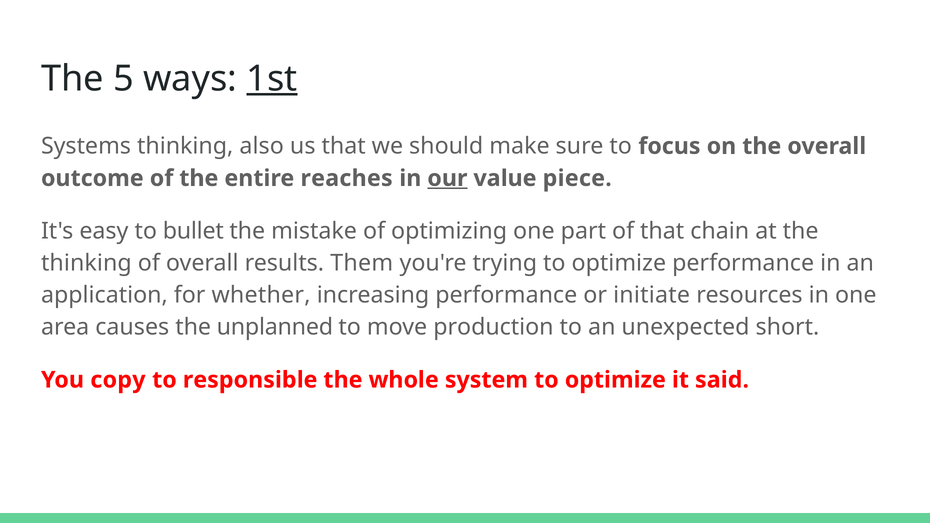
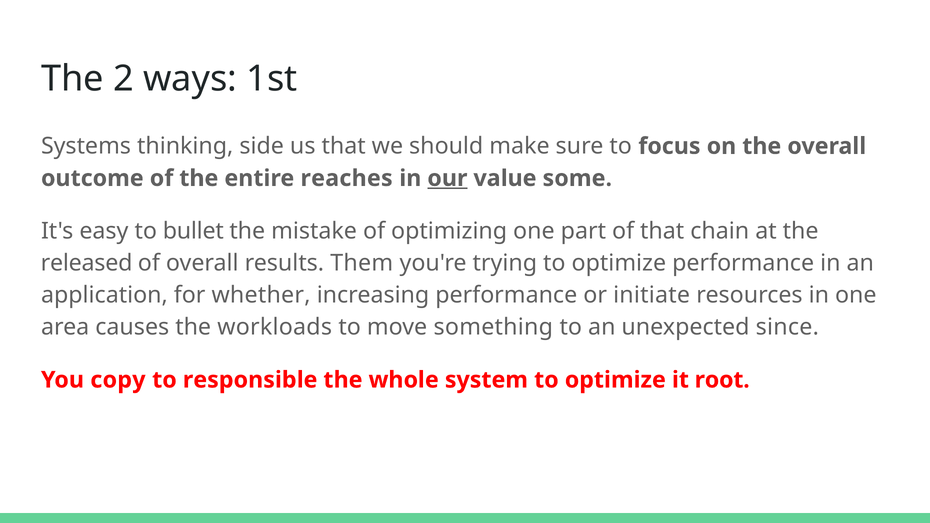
5: 5 -> 2 (123, 79)
1st underline: present -> none (272, 79)
also: also -> side (262, 146)
piece: piece -> some (577, 178)
thinking: thinking -> released (87, 263)
unplanned: unplanned -> workloads (275, 327)
production: production -> something (493, 327)
short: short -> since (787, 327)
said: said -> root (722, 380)
